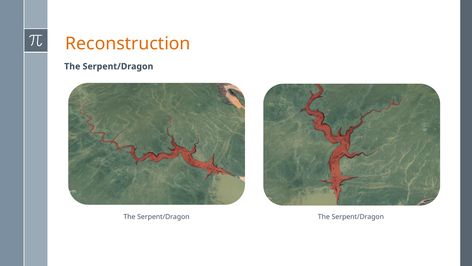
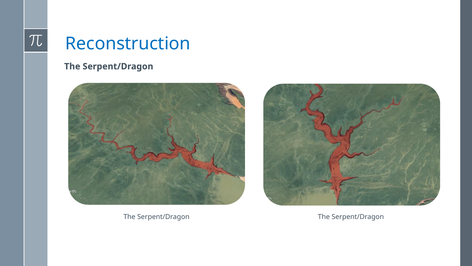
Reconstruction colour: orange -> blue (128, 43)
